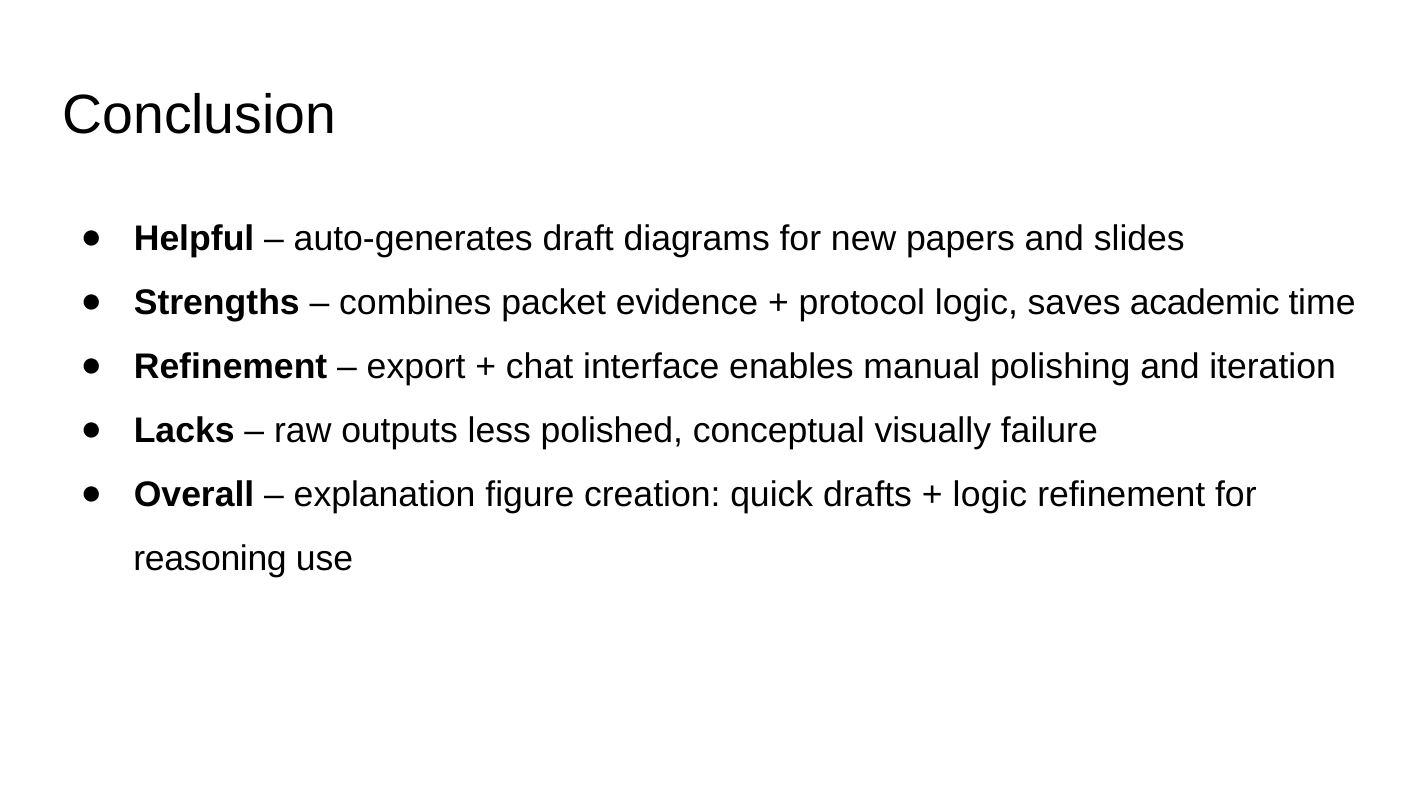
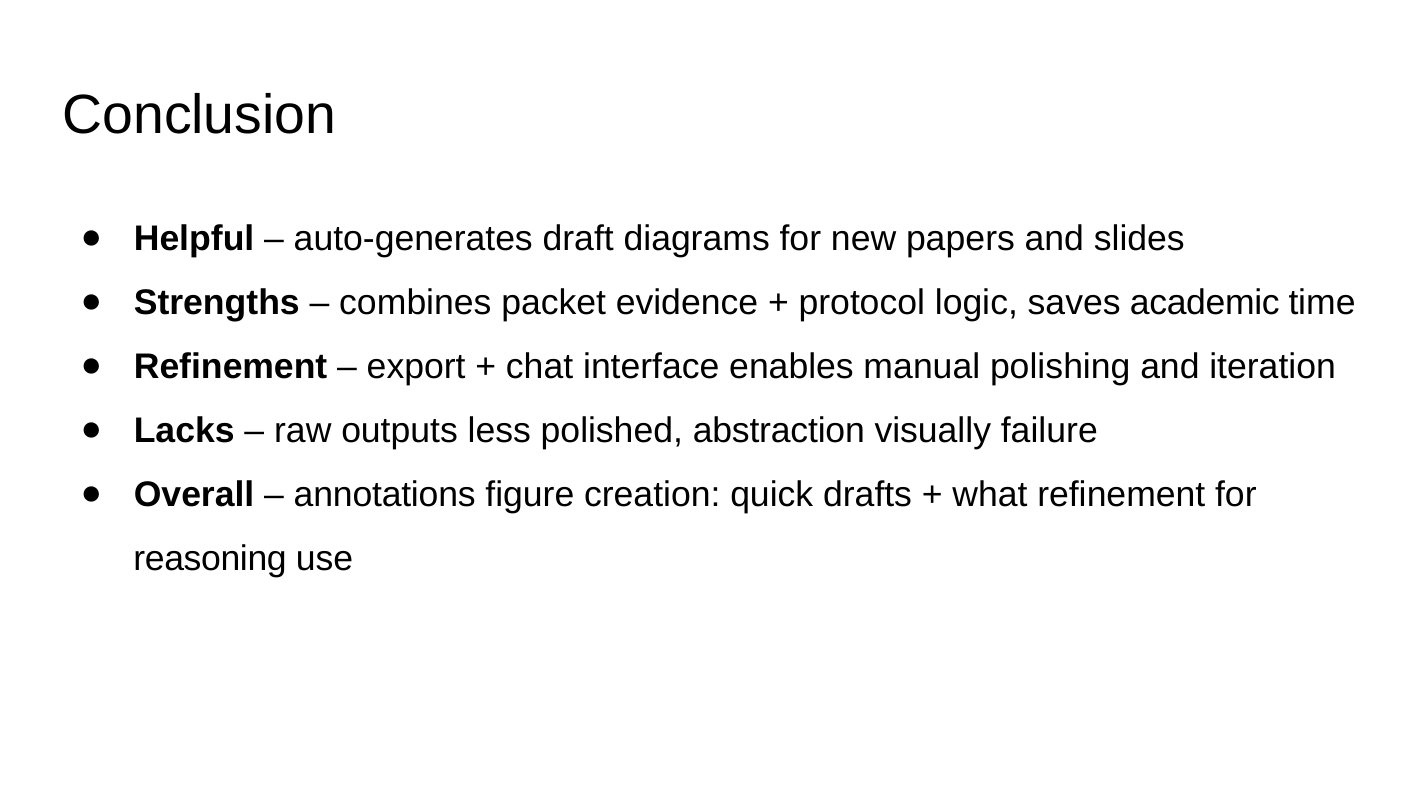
conceptual: conceptual -> abstraction (779, 431)
explanation: explanation -> annotations (385, 495)
logic: logic -> what (990, 495)
